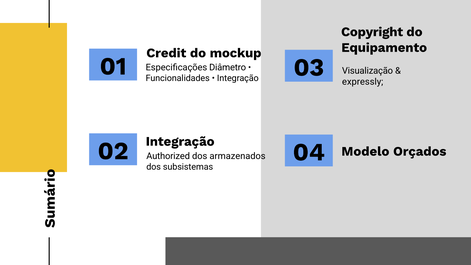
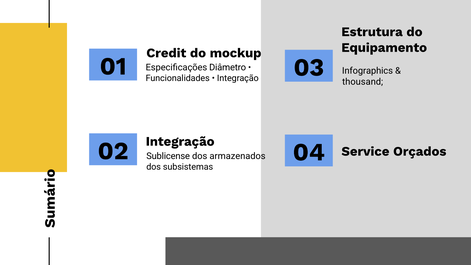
Copyright: Copyright -> Estrutura (372, 32)
Visualização: Visualização -> Infographics (367, 71)
expressly: expressly -> thousand (363, 82)
Modelo: Modelo -> Service (365, 151)
Authorized: Authorized -> Sublicense (168, 156)
